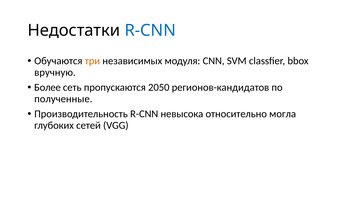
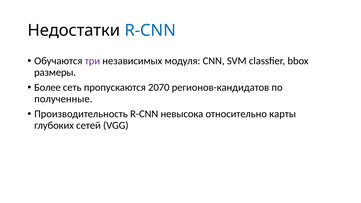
три colour: orange -> purple (92, 61)
вручную: вручную -> размеры (55, 72)
2050: 2050 -> 2070 (159, 88)
могла: могла -> карты (283, 114)
